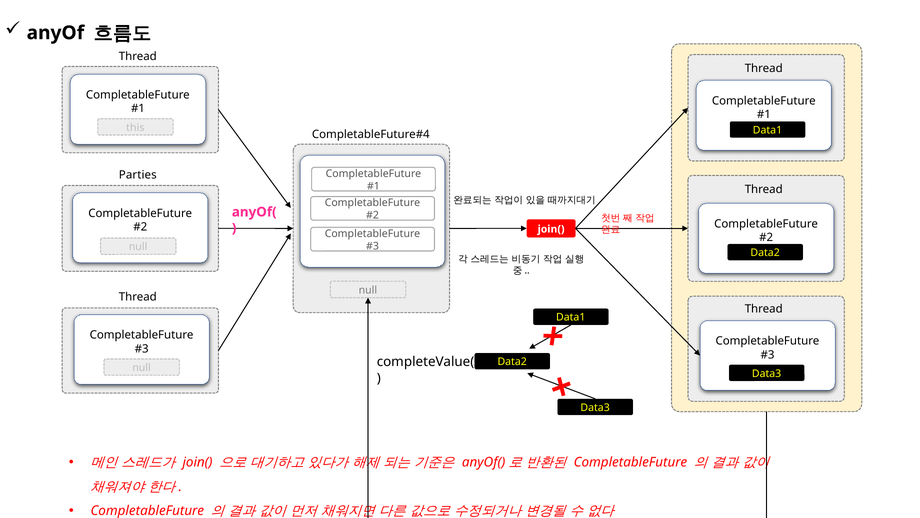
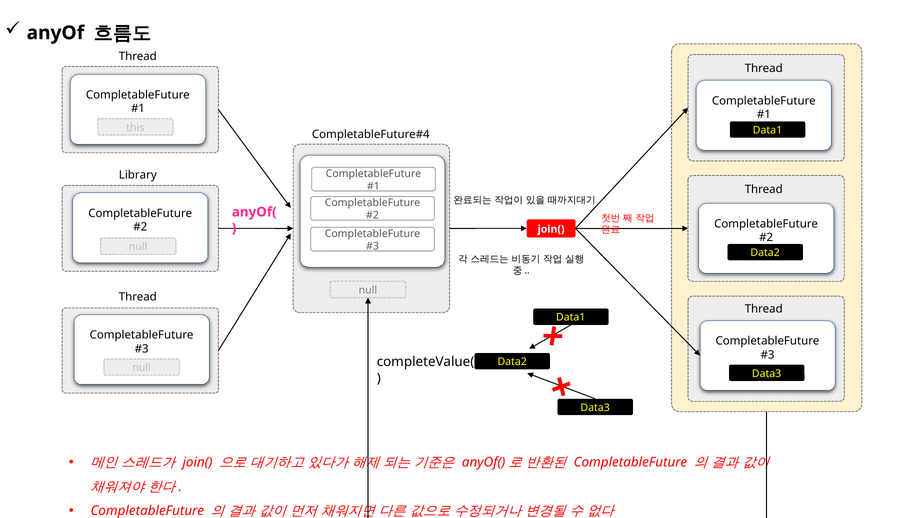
Parties: Parties -> Library (138, 175)
